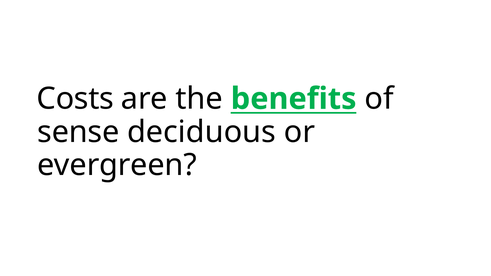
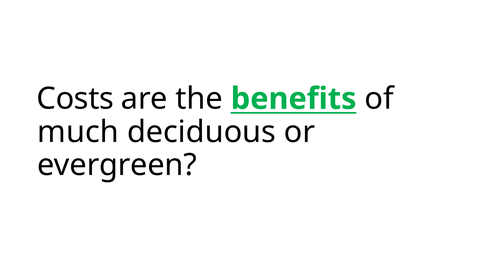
sense: sense -> much (78, 132)
